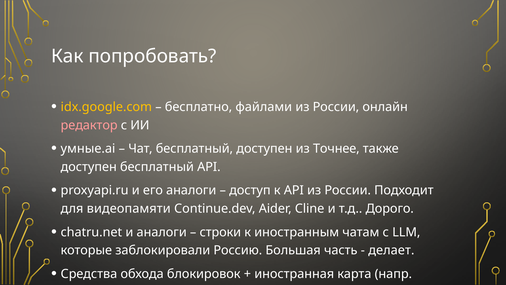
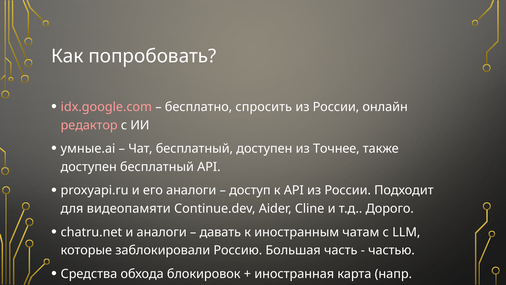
idx.google.com colour: yellow -> pink (106, 107)
файлами: файлами -> спросить (264, 107)
строки: строки -> давать (220, 232)
делает: делает -> частью (391, 250)
